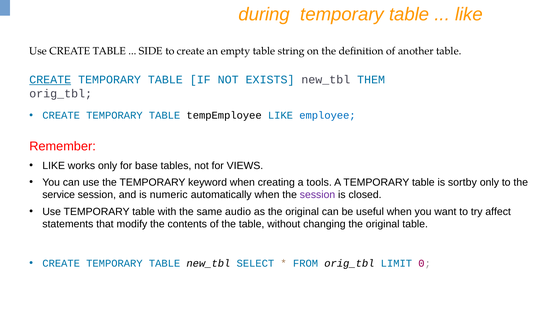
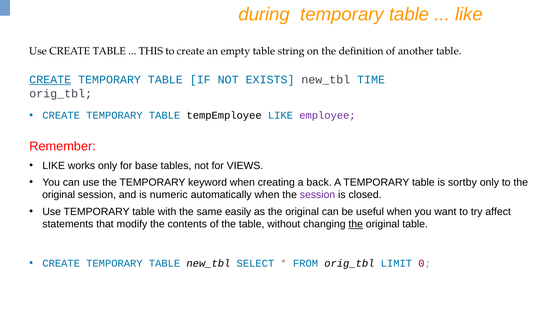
SIDE: SIDE -> THIS (151, 51)
THEM: THEM -> TIME (371, 80)
employee colour: blue -> purple (327, 116)
tools: tools -> back (319, 183)
service: service -> original (59, 195)
audio: audio -> easily (238, 212)
the underline: none -> present (356, 224)
